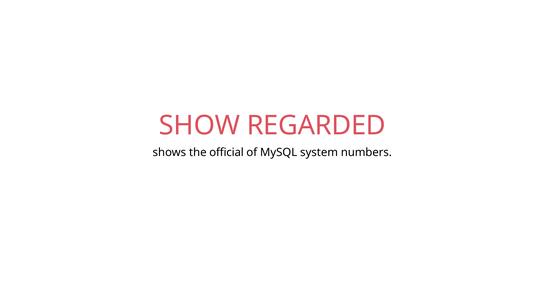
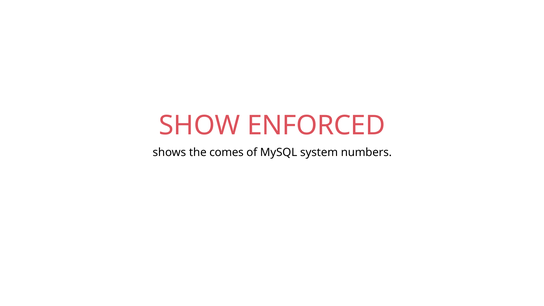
REGARDED: REGARDED -> ENFORCED (316, 126)
official: official -> comes (227, 152)
